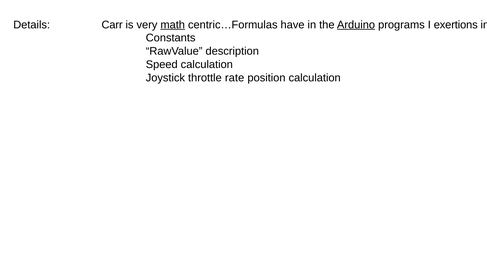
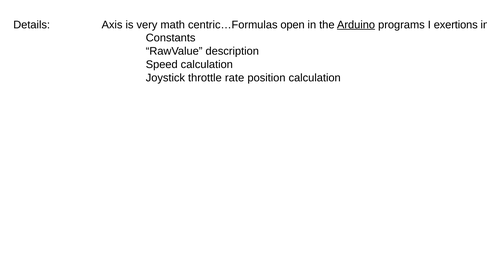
Carr: Carr -> Axis (112, 25)
math underline: present -> none (173, 25)
have: have -> open (293, 25)
